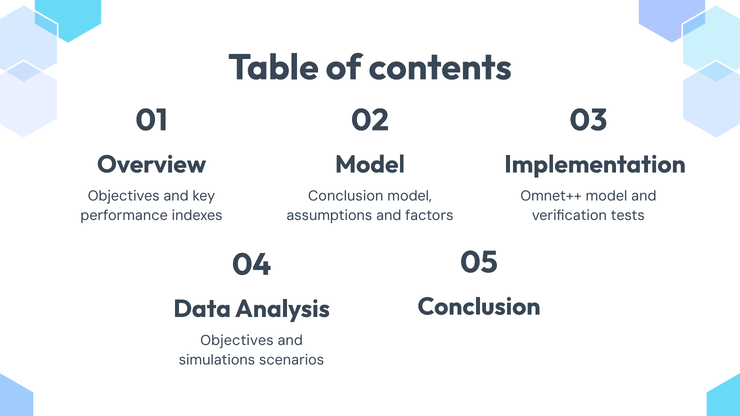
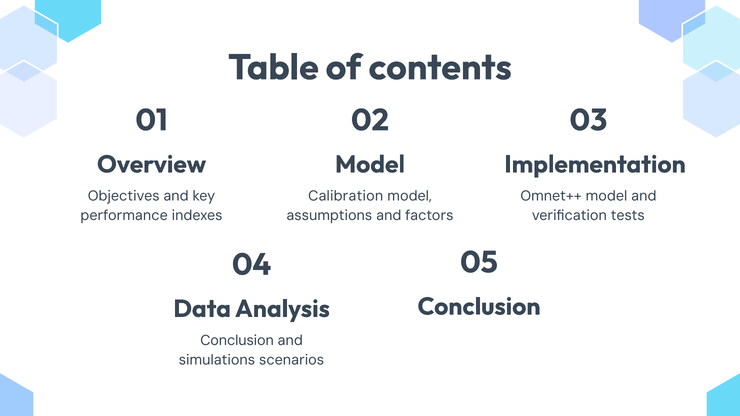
Conclusion: Conclusion -> Calibration (346, 196)
Objectives: Objectives -> Conclusion (237, 340)
